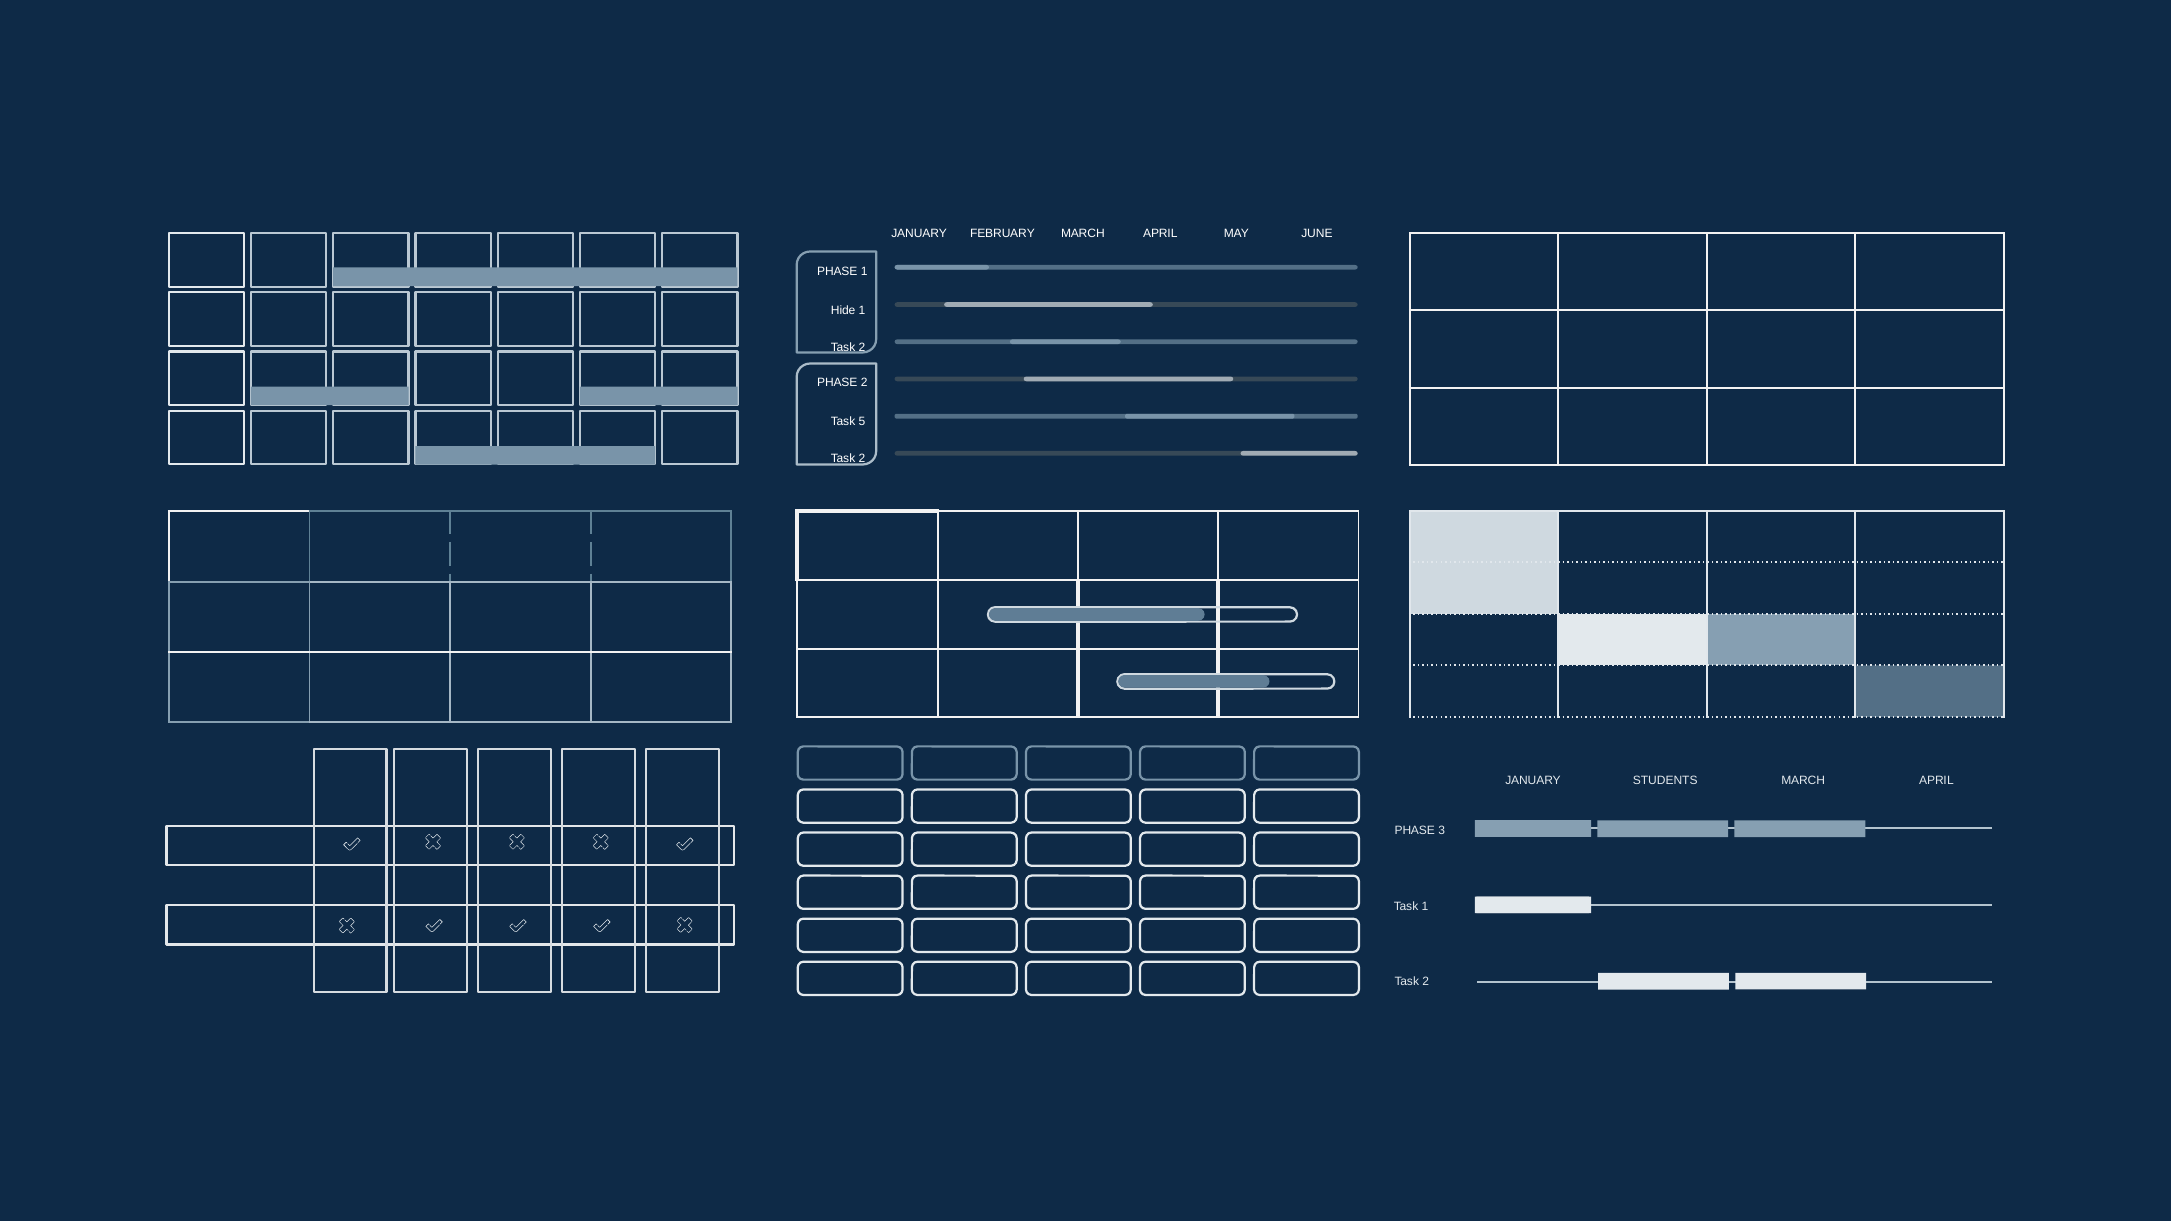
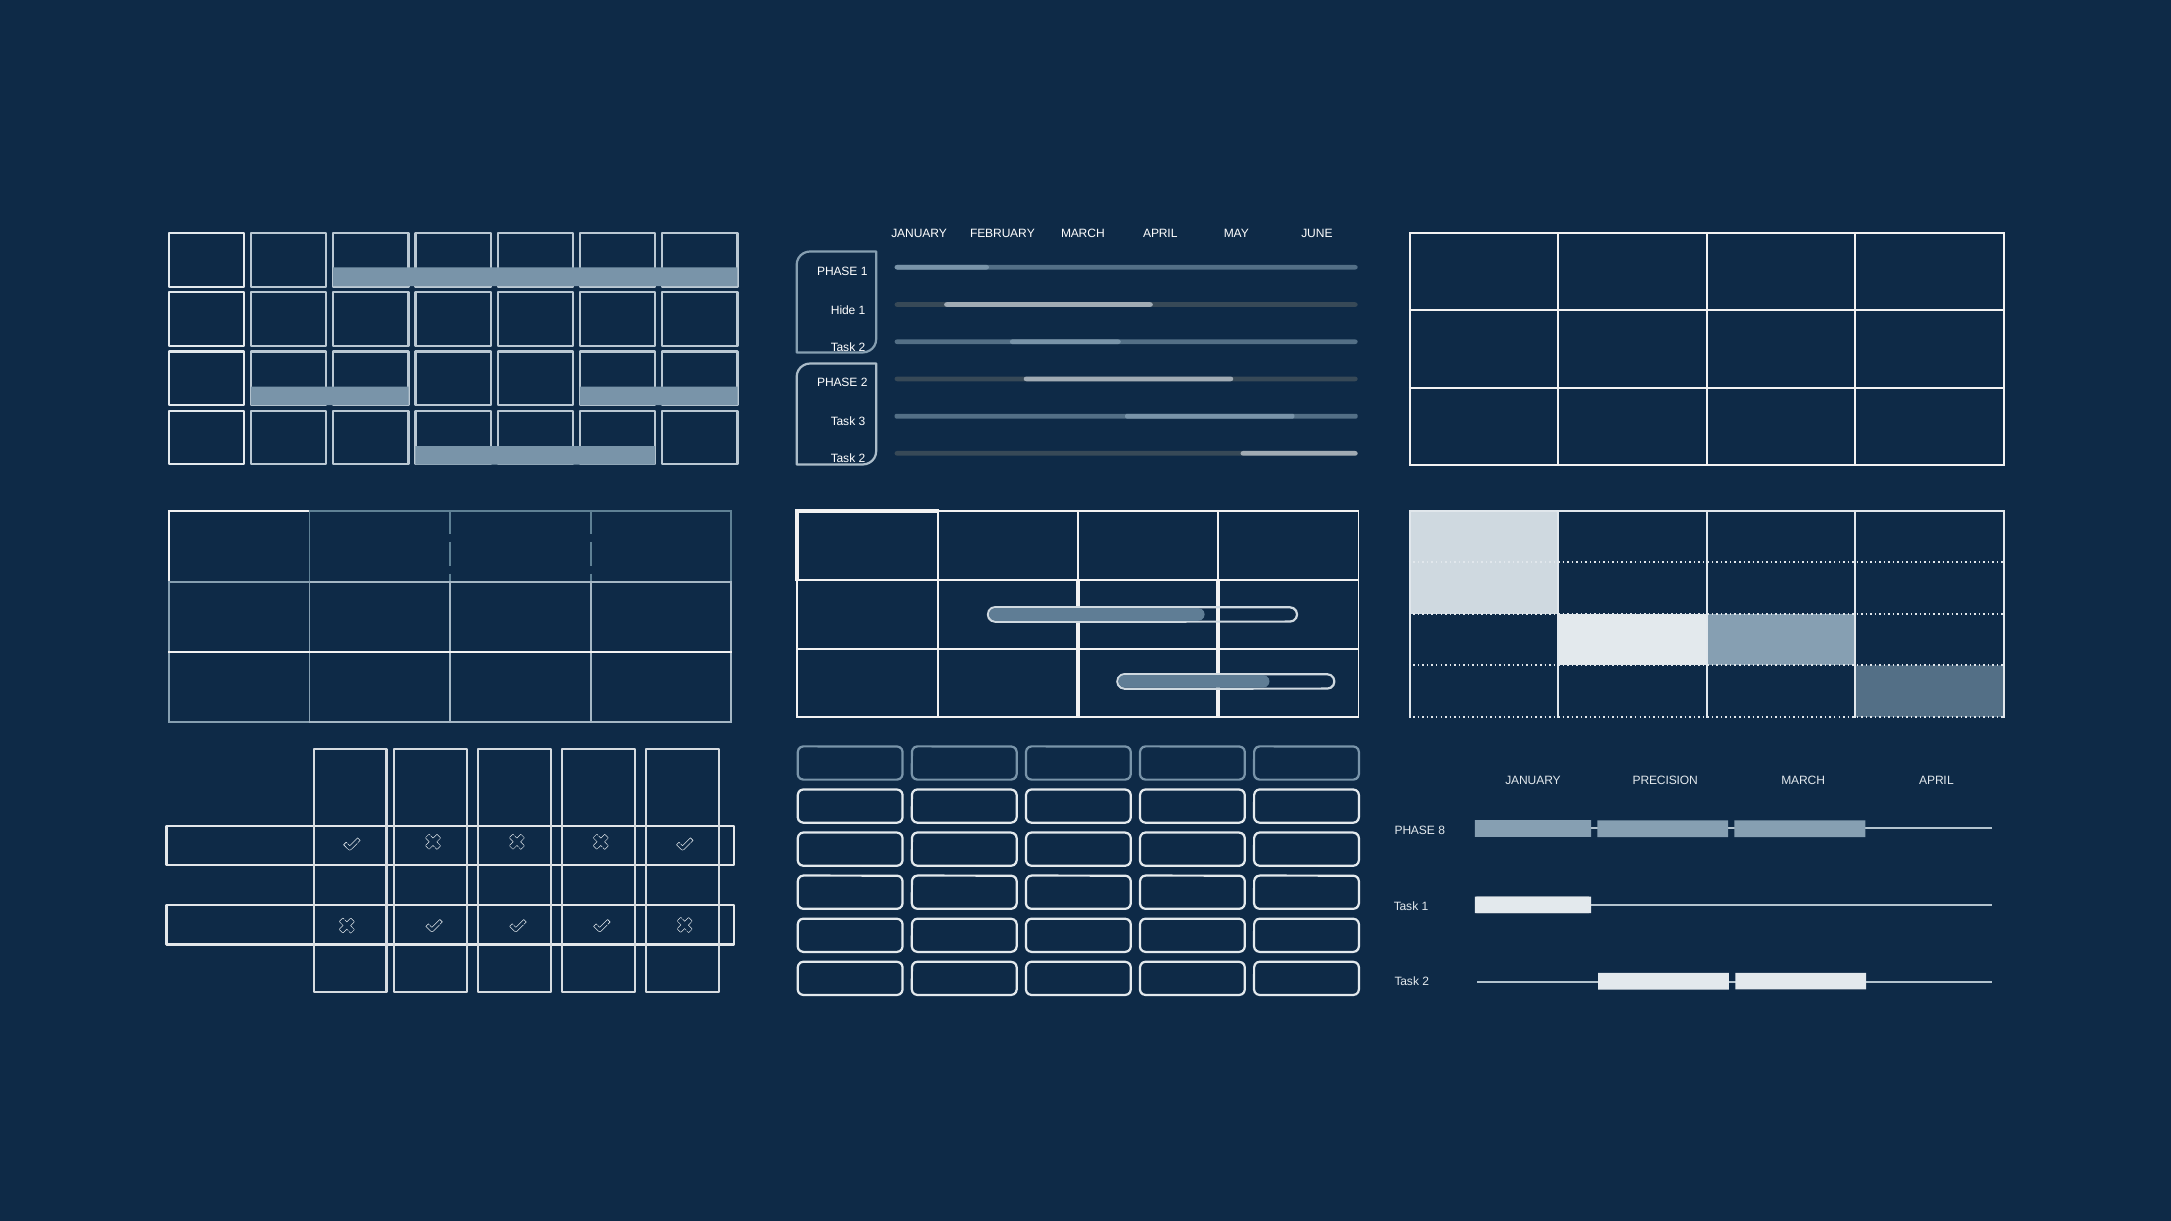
5: 5 -> 3 (862, 422)
STUDENTS: STUDENTS -> PRECISION (1665, 781)
3: 3 -> 8 (1442, 831)
